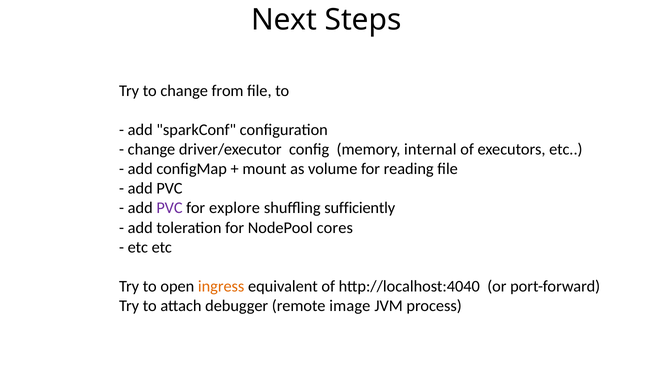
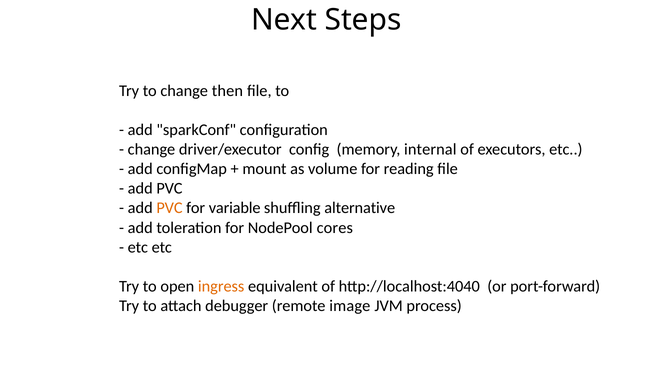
from: from -> then (227, 91)
PVC colour: purple -> orange (170, 208)
explore: explore -> variable (235, 208)
sufficiently: sufficiently -> alternative (360, 208)
